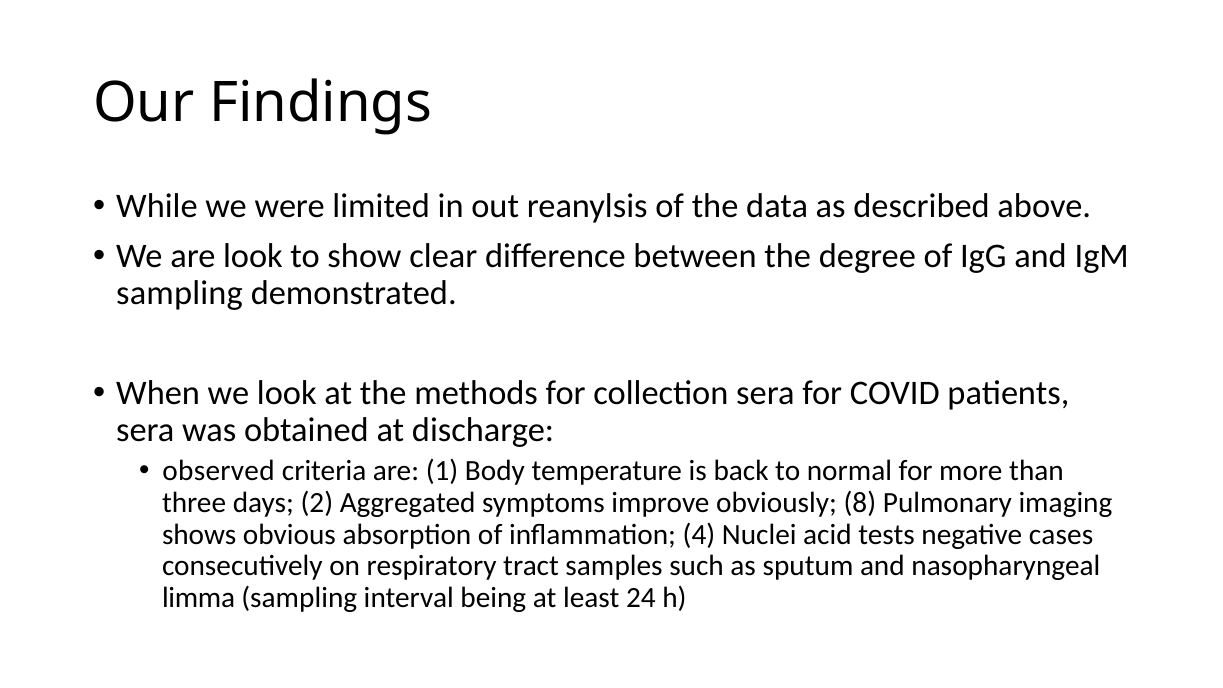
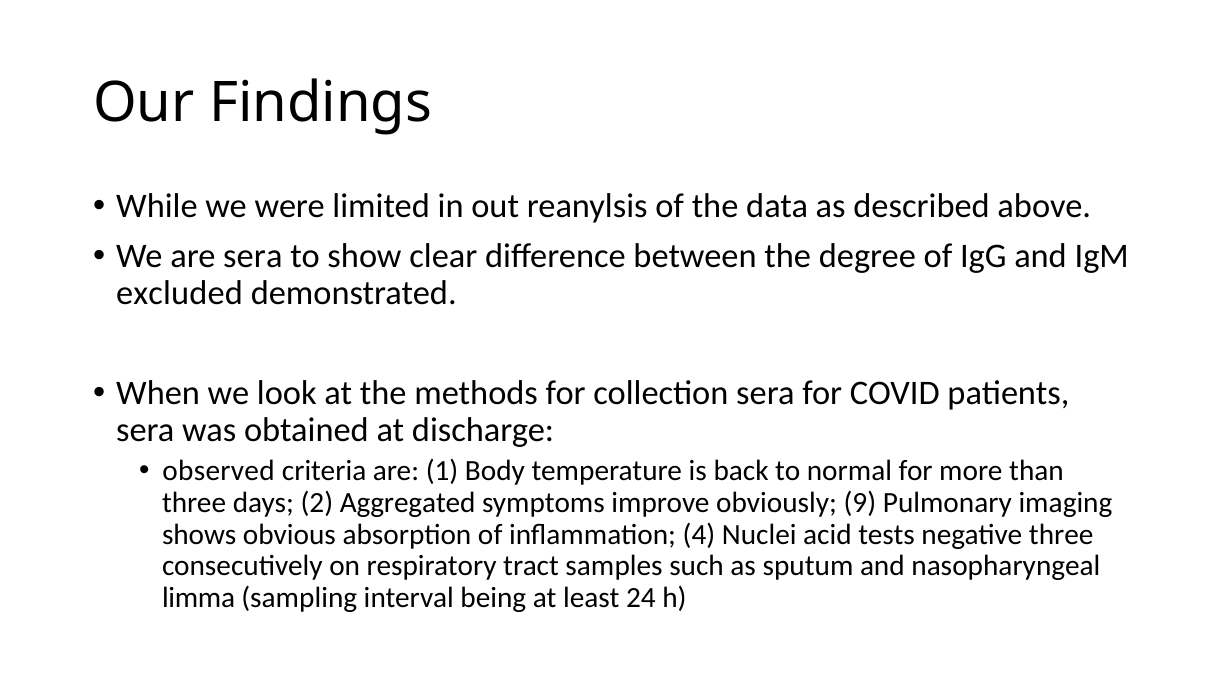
are look: look -> sera (253, 256)
sampling: sampling -> excluded (180, 293)
8: 8 -> 9 (860, 503)
negative cases: cases -> three (1061, 534)
